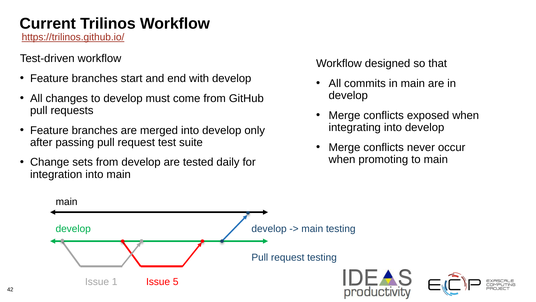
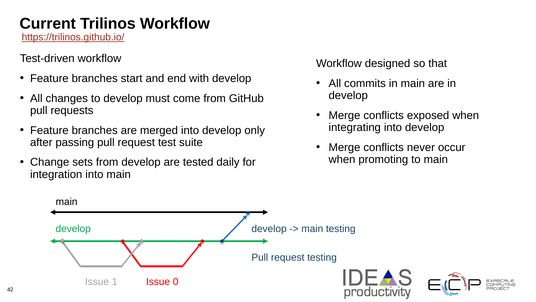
5: 5 -> 0 (176, 281)
